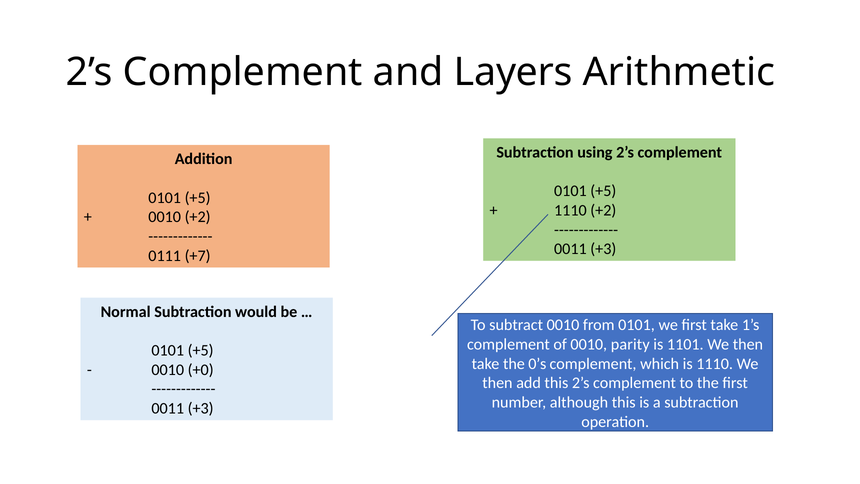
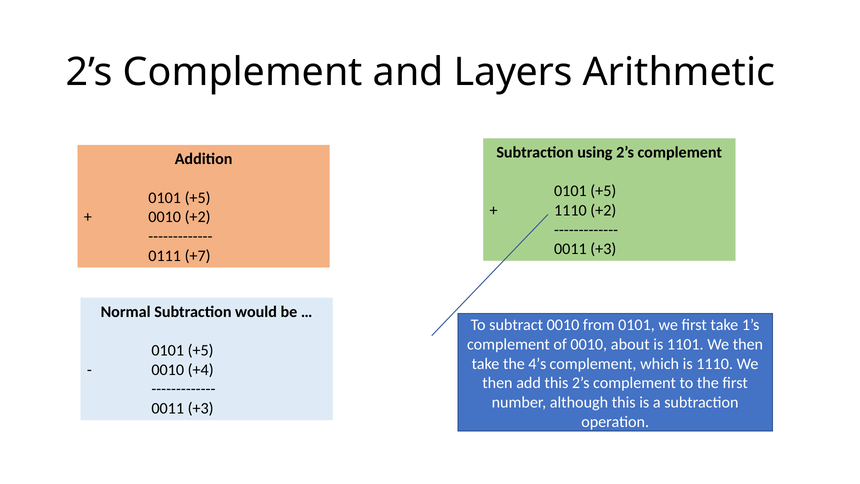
parity: parity -> about (630, 344)
0’s: 0’s -> 4’s (537, 364)
+0: +0 -> +4 (201, 370)
